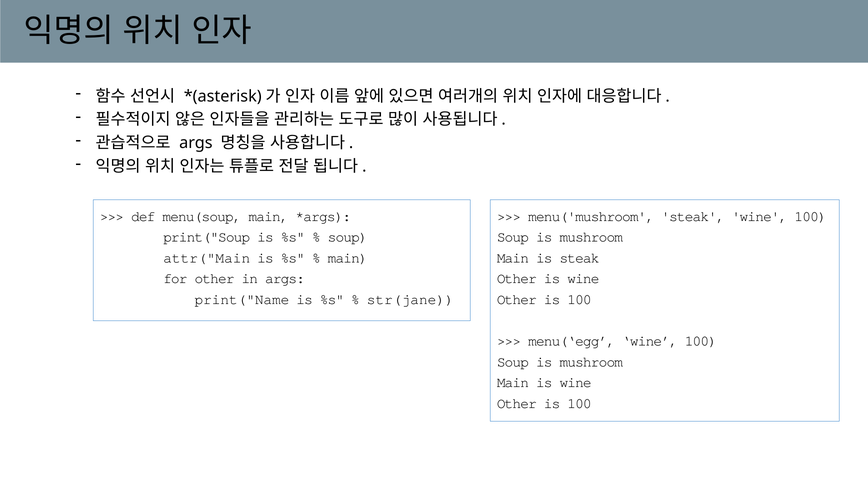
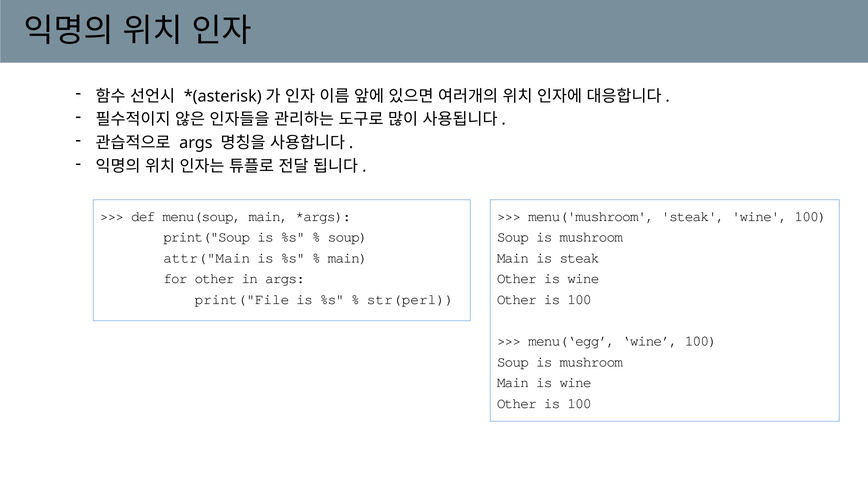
print("Name: print("Name -> print("File (242, 300)
str(jane: str(jane -> str(perl (410, 300)
